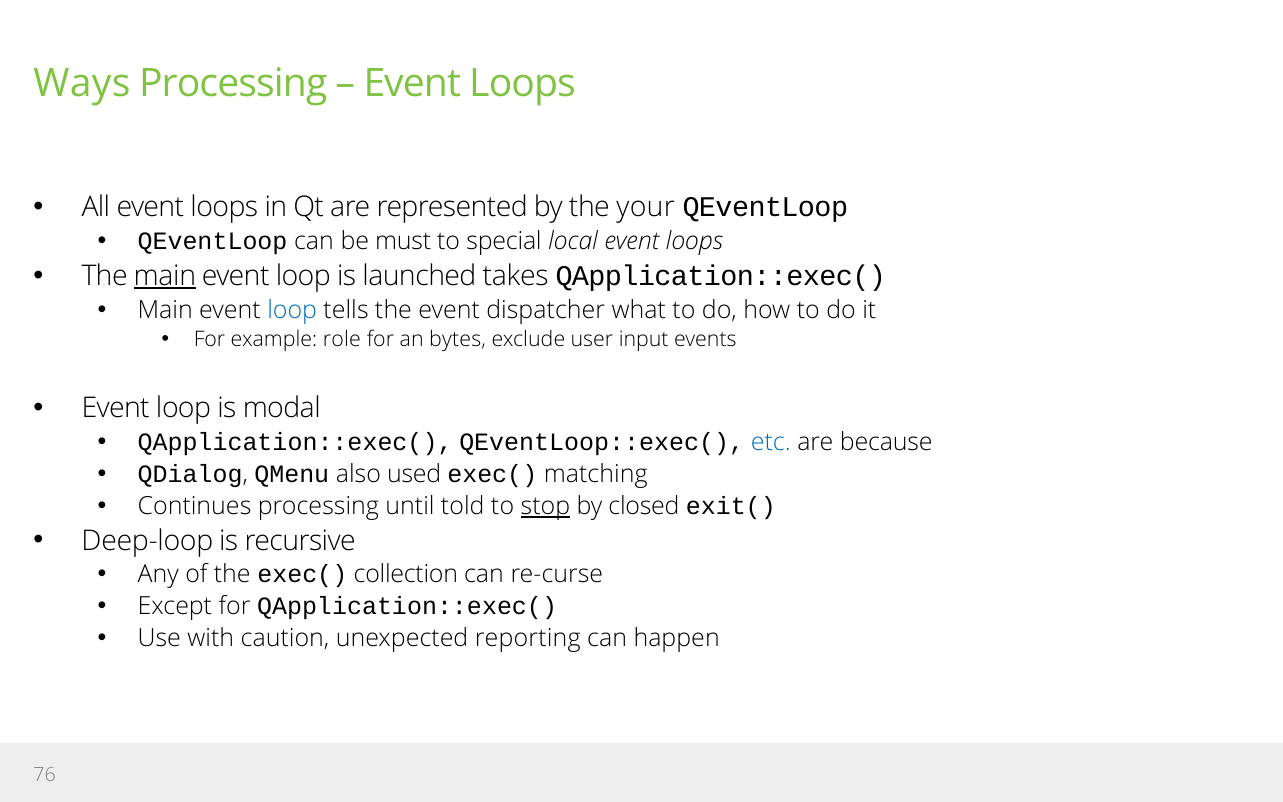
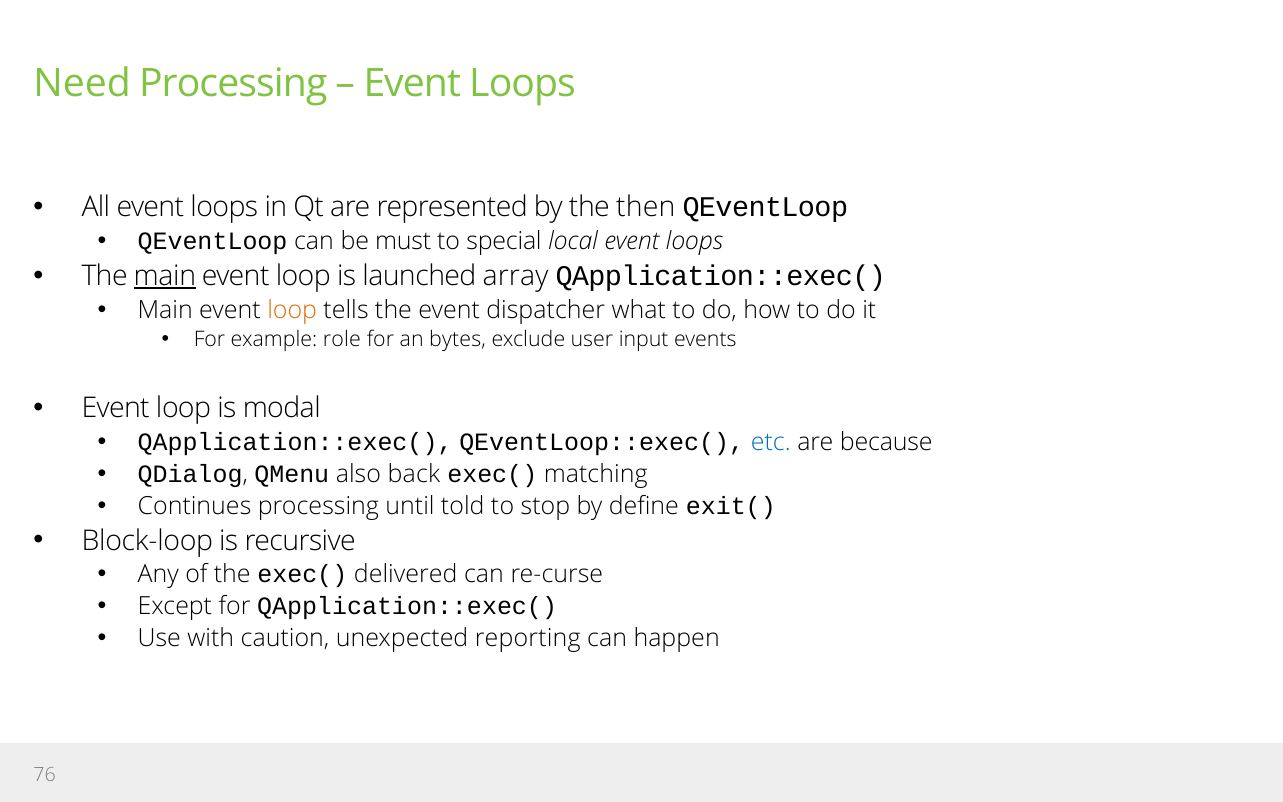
Ways: Ways -> Need (82, 83)
your: your -> then (646, 208)
takes: takes -> array (515, 276)
loop colour: blue -> orange (292, 310)
used: used -> back (414, 474)
stop underline: present -> none (545, 506)
closed: closed -> define (644, 506)
Deep-loop: Deep-loop -> Block-loop (147, 541)
collection: collection -> delivered (406, 575)
